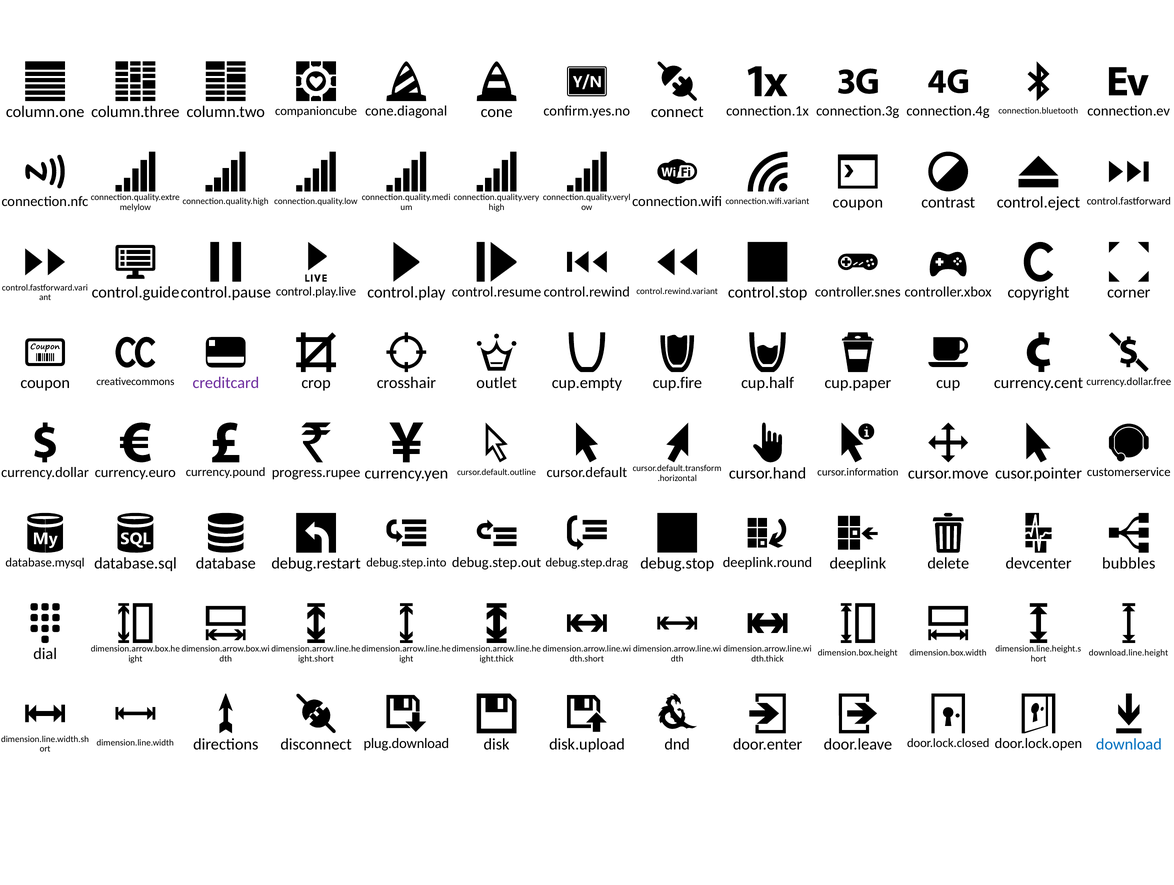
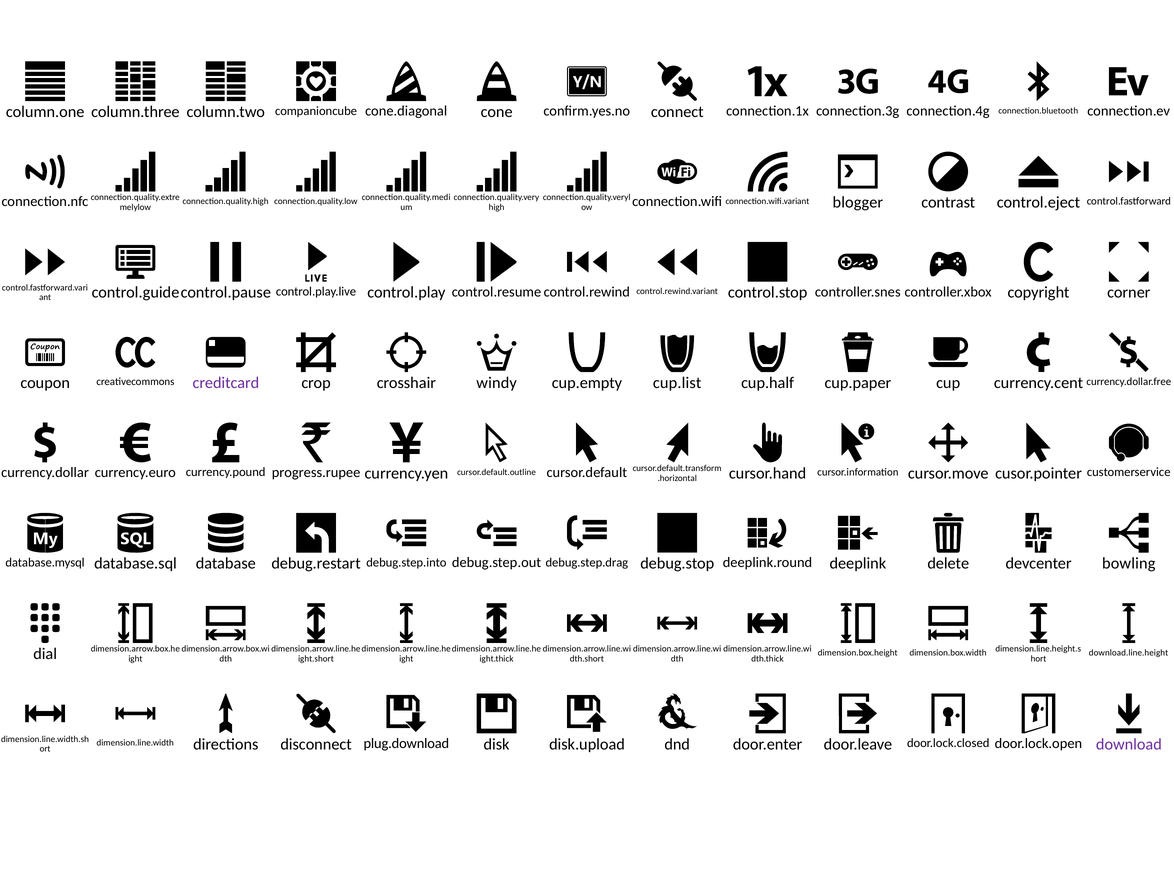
coupon: coupon -> blogger (858, 202)
outlet: outlet -> windy (497, 383)
cup.fire: cup.fire -> cup.list (677, 383)
bubbles: bubbles -> bowling (1129, 564)
download colour: blue -> purple (1129, 744)
